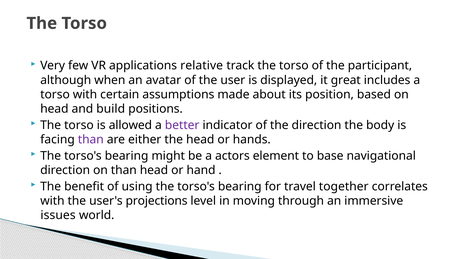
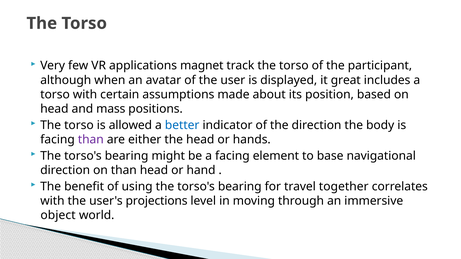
relative: relative -> magnet (202, 66)
build: build -> mass (111, 109)
better colour: purple -> blue (182, 125)
a actors: actors -> facing (232, 156)
issues: issues -> object (58, 216)
